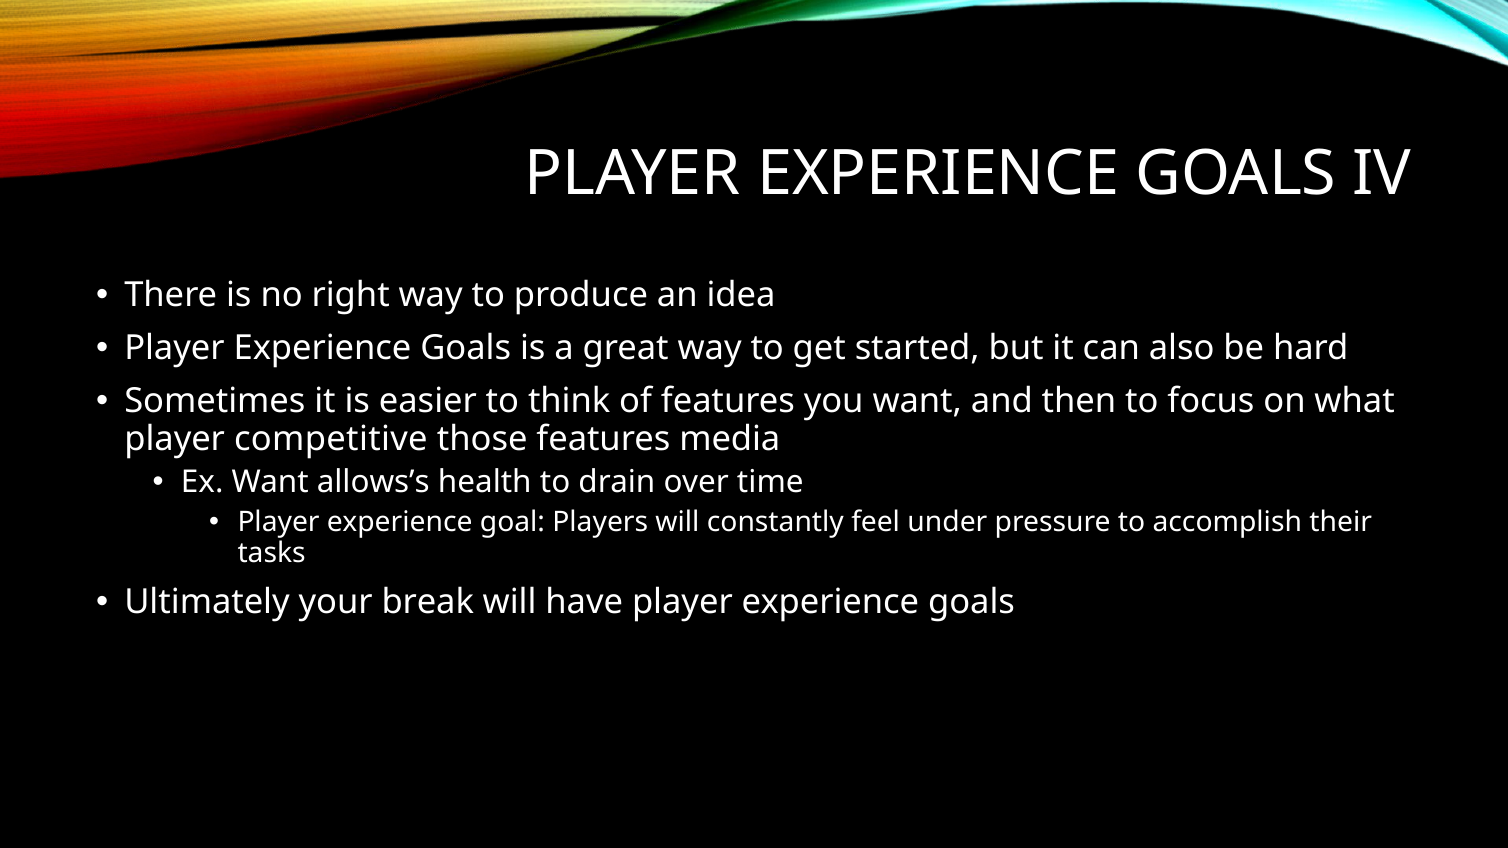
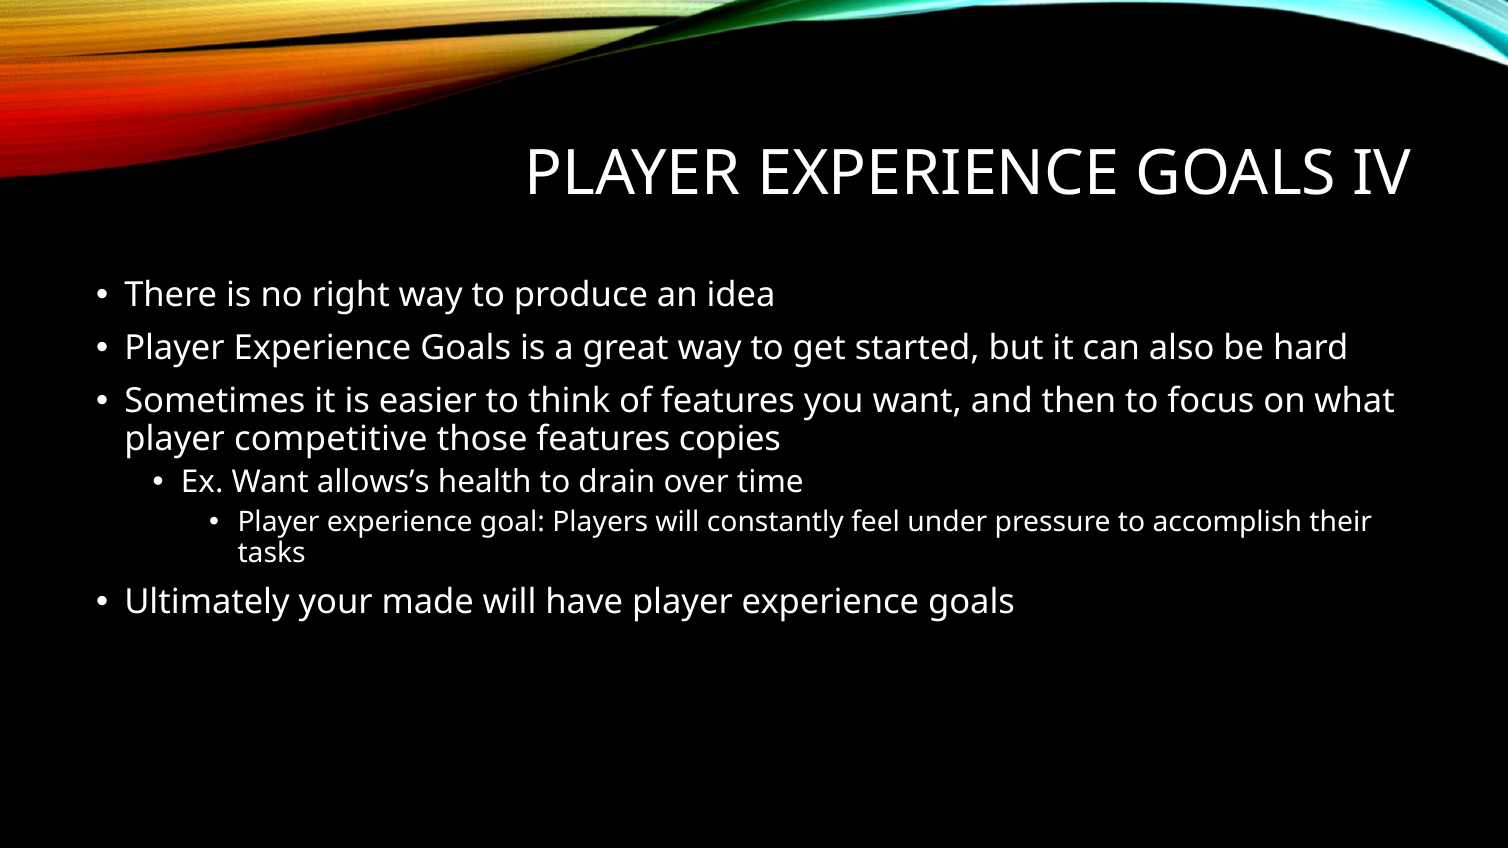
media: media -> copies (730, 439)
break: break -> made (428, 603)
